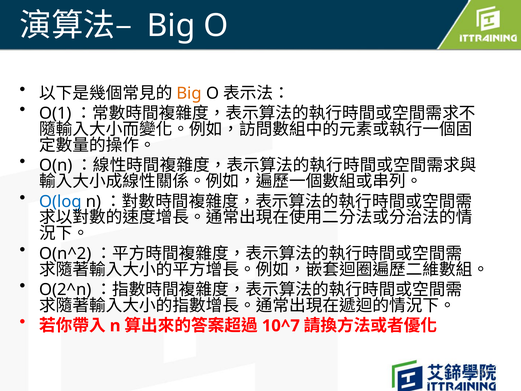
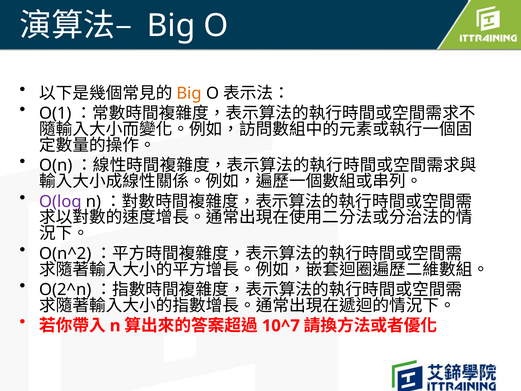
O(log colour: blue -> purple (60, 201)
